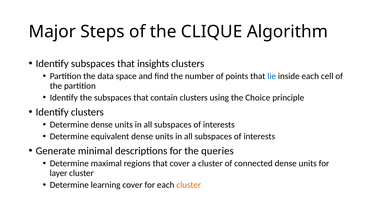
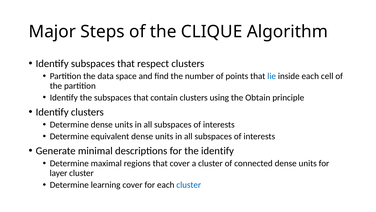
insights: insights -> respect (153, 63)
Choice: Choice -> Obtain (258, 97)
the queries: queries -> identify (217, 151)
cluster colour: orange -> blue (189, 184)
